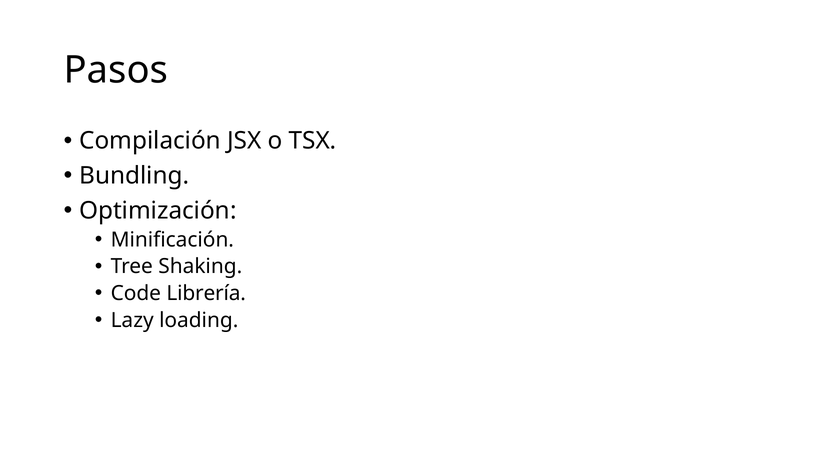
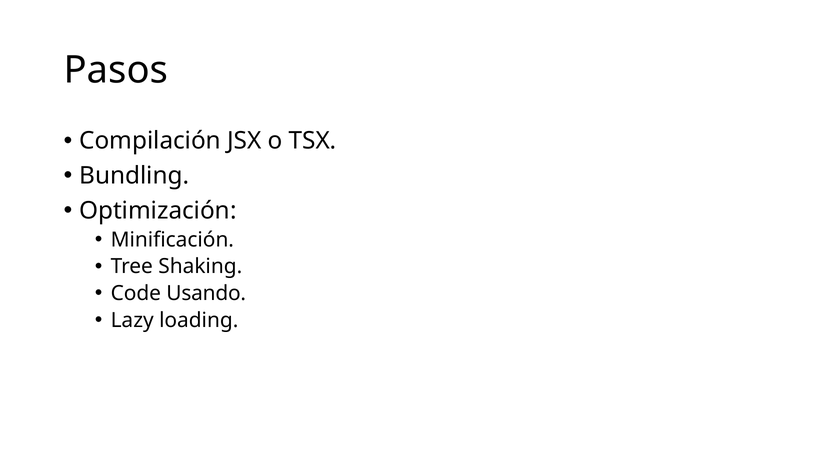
Librería: Librería -> Usando (206, 294)
